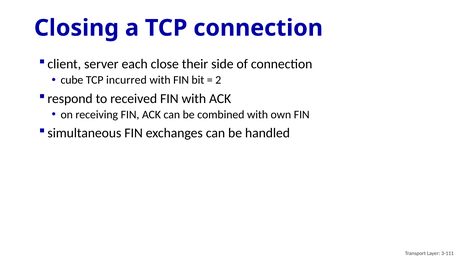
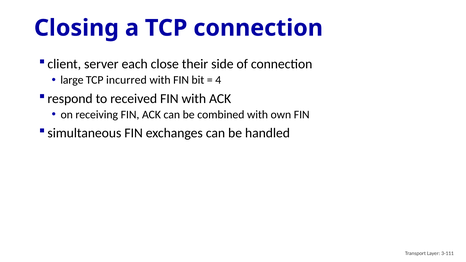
cube: cube -> large (72, 80)
2: 2 -> 4 (218, 80)
